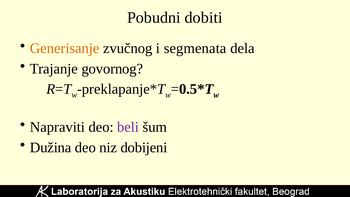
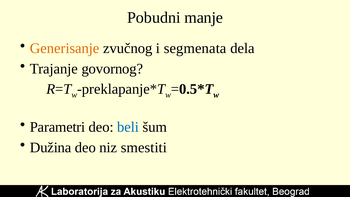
dobiti: dobiti -> manje (204, 18)
Napraviti: Napraviti -> Parametri (57, 127)
beli colour: purple -> blue (128, 127)
dobijeni: dobijeni -> smestiti (144, 147)
